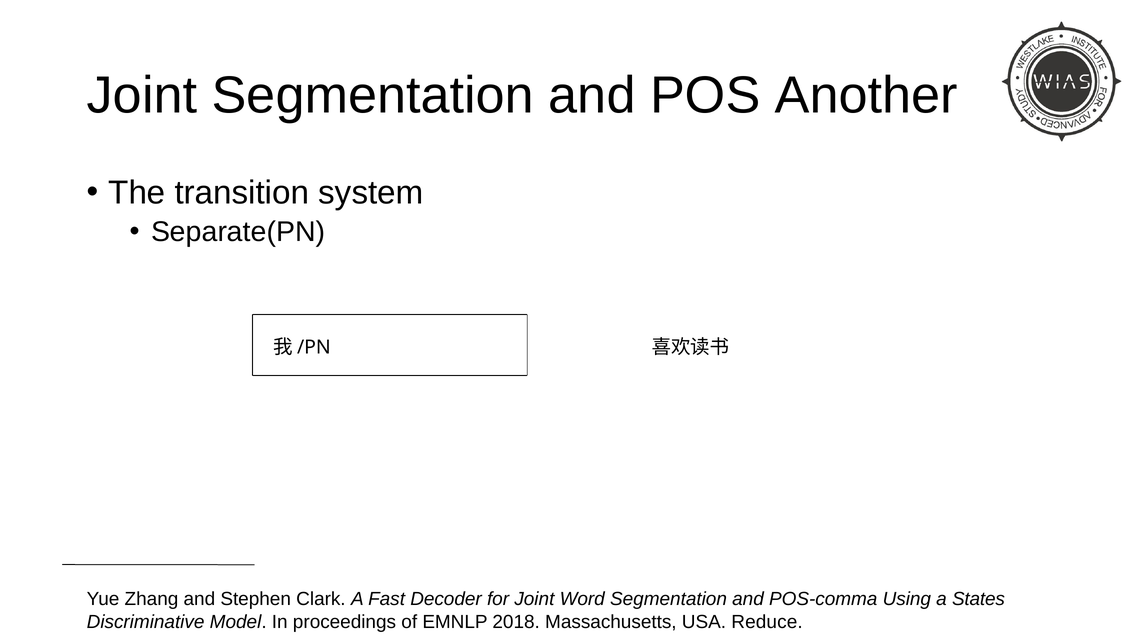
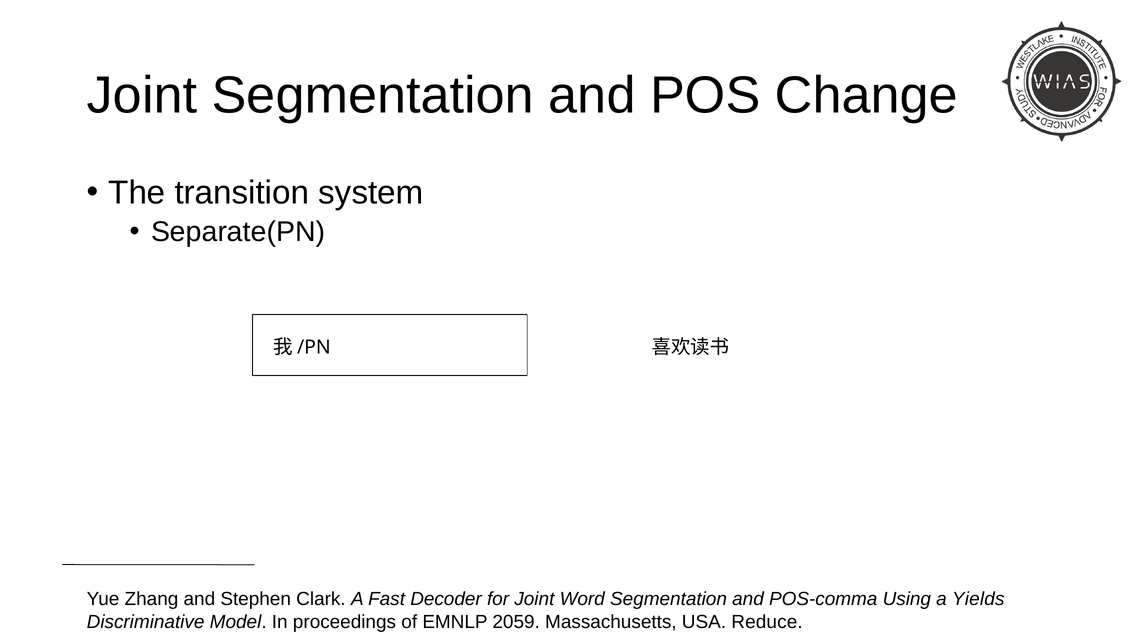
Another: Another -> Change (866, 96)
States: States -> Yields (978, 599)
2018: 2018 -> 2059 (516, 622)
